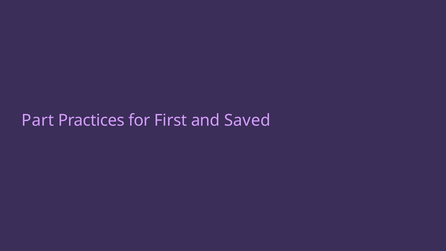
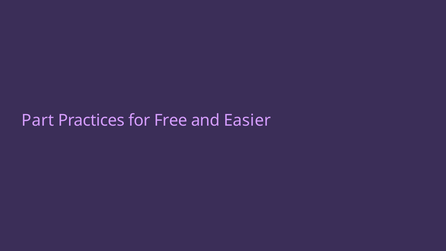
First: First -> Free (171, 120)
Saved: Saved -> Easier (247, 120)
